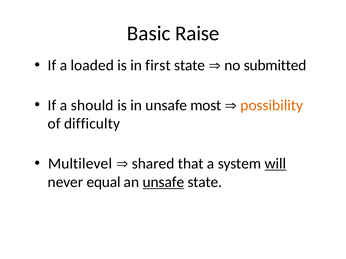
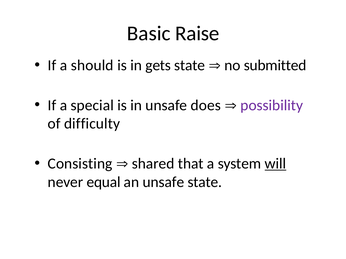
loaded: loaded -> should (92, 65)
first: first -> gets (158, 65)
should: should -> special (92, 105)
most: most -> does (206, 105)
possibility colour: orange -> purple (272, 105)
Multilevel: Multilevel -> Consisting (80, 164)
unsafe underline: present -> none (163, 182)
